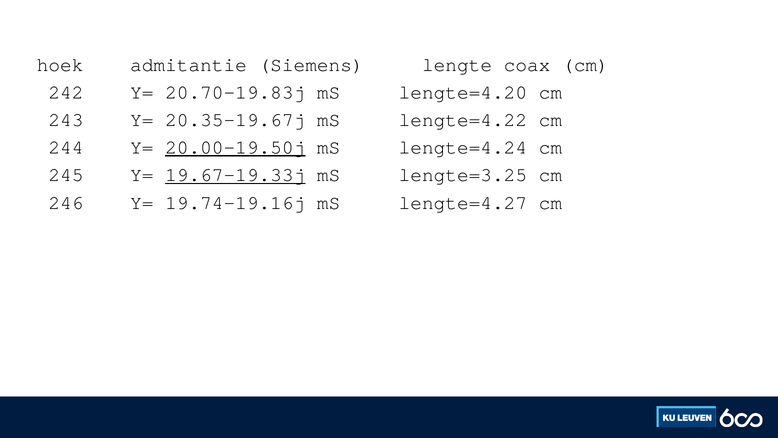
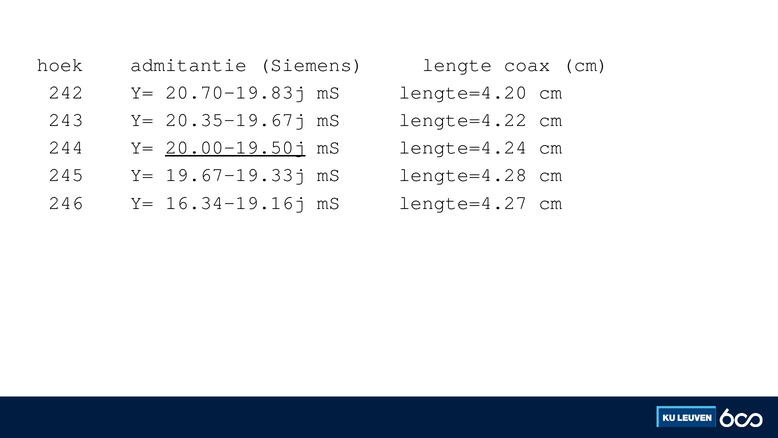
19.67-19.33j underline: present -> none (235, 175)
lengte=3.25: lengte=3.25 -> lengte=4.28 (463, 175)
19.74-19.16j: 19.74-19.16j -> 16.34-19.16j (235, 202)
